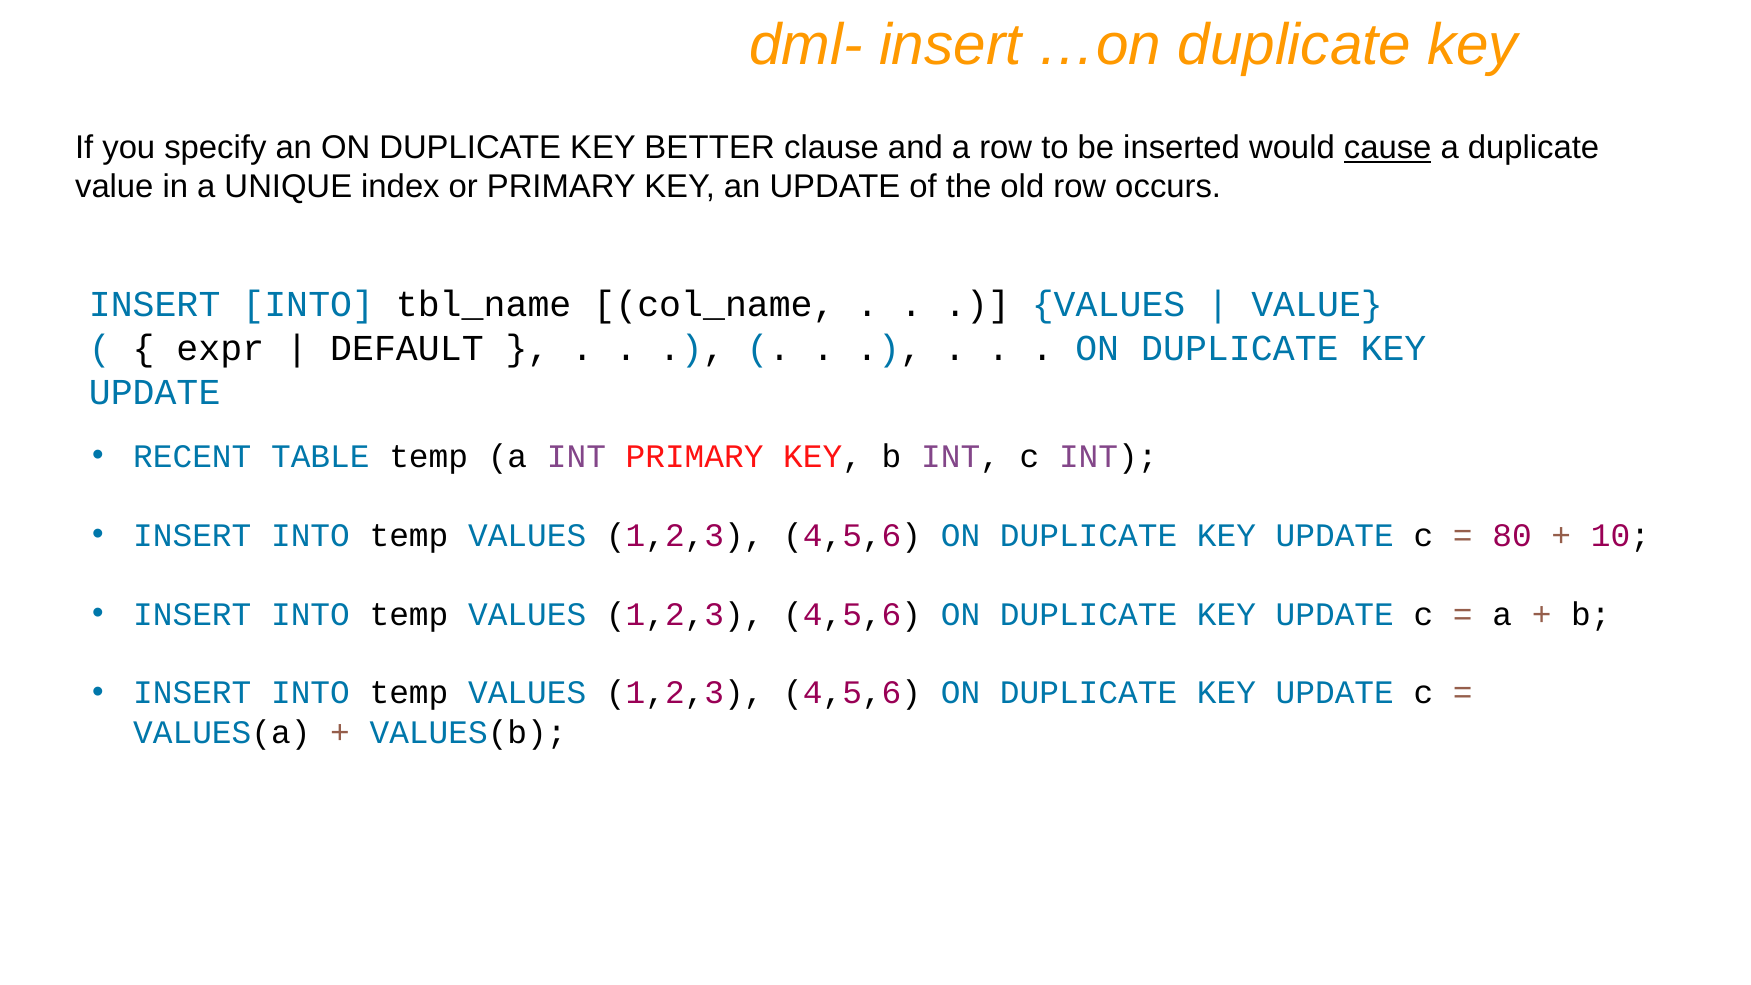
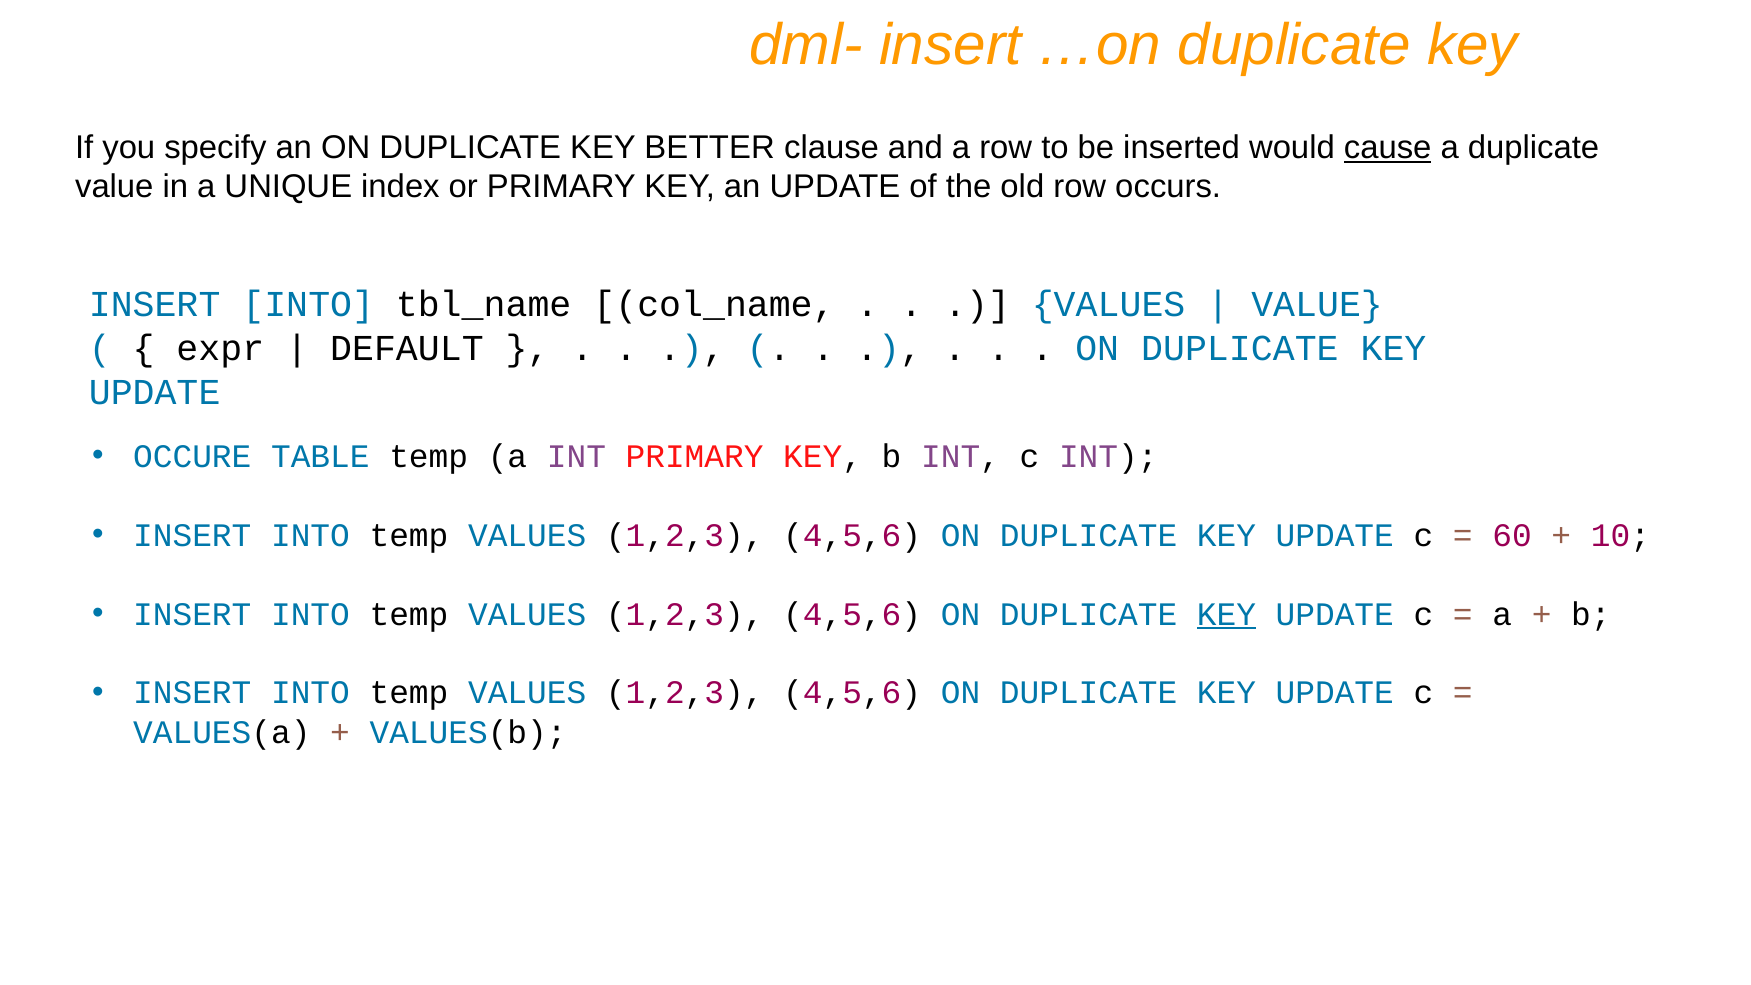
RECENT: RECENT -> OCCURE (192, 457)
80: 80 -> 60 (1512, 535)
KEY underline: none -> present (1226, 614)
